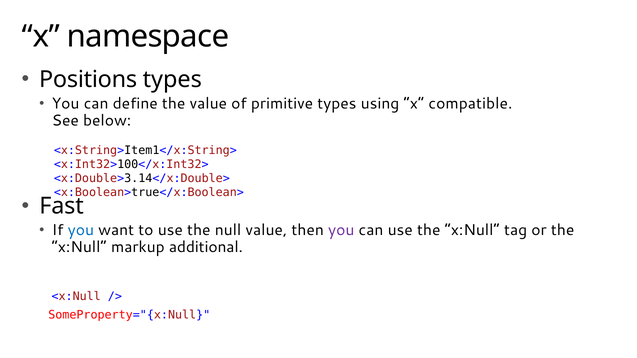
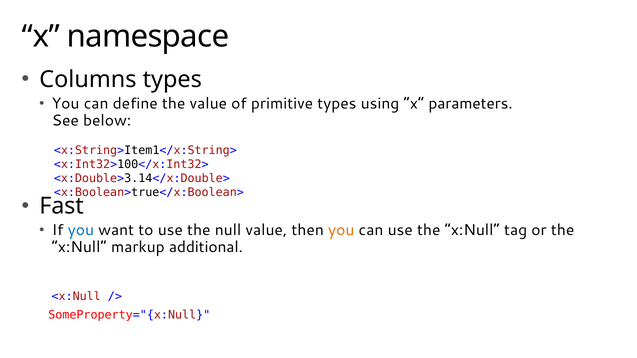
Positions: Positions -> Columns (88, 79)
compatible: compatible -> parameters (471, 104)
you colour: purple -> orange (341, 230)
